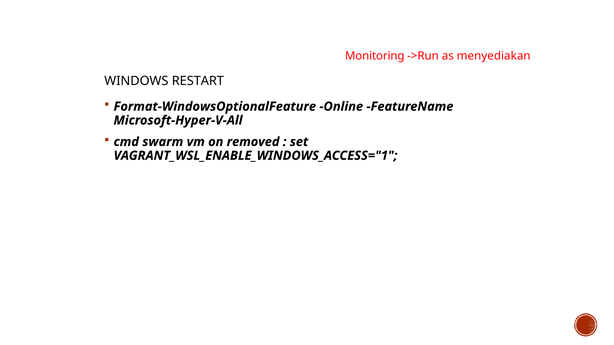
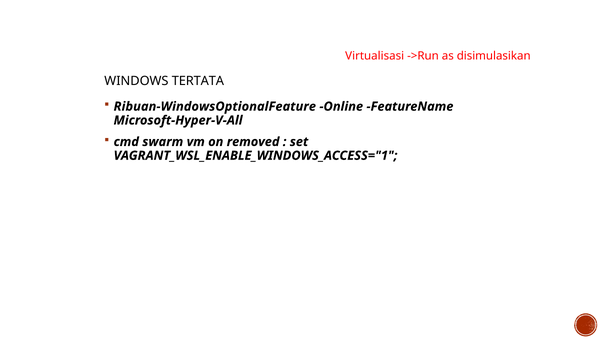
Monitoring: Monitoring -> Virtualisasi (375, 56)
menyediakan: menyediakan -> disimulasikan (494, 56)
RESTART: RESTART -> TERTATA (198, 81)
Format-WindowsOptionalFeature: Format-WindowsOptionalFeature -> Ribuan-WindowsOptionalFeature (215, 107)
